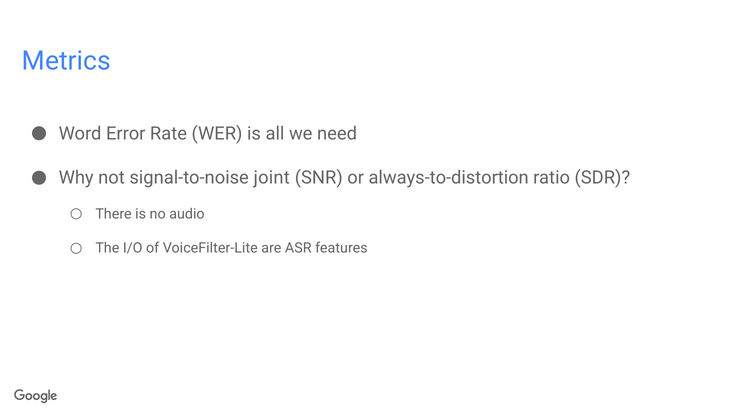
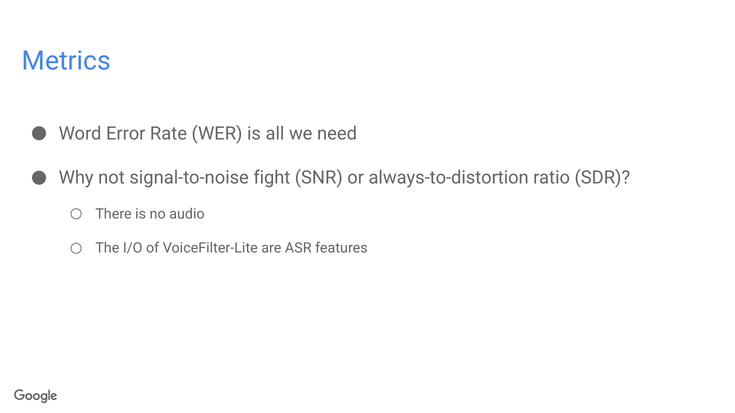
joint: joint -> fight (272, 178)
